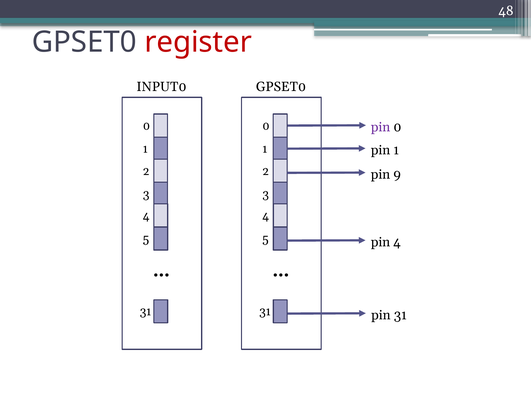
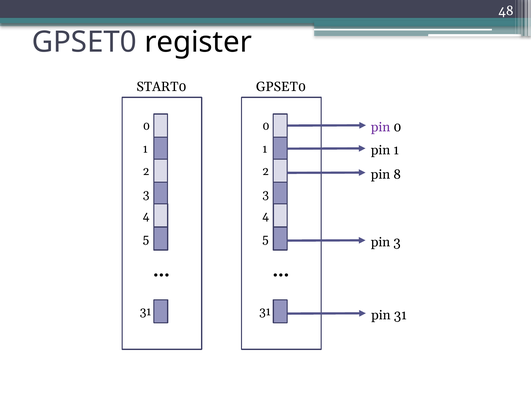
register colour: red -> black (198, 42)
INPUT0: INPUT0 -> START0 (162, 87)
9: 9 -> 8 (397, 175)
pin 4: 4 -> 3 (397, 242)
